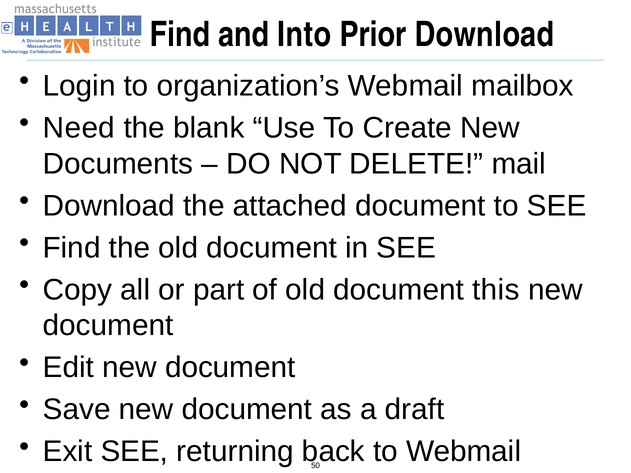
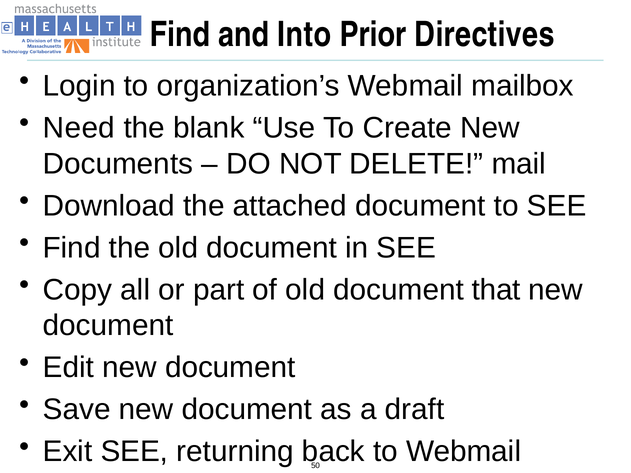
Prior Download: Download -> Directives (485, 35)
this: this -> that (496, 290)
